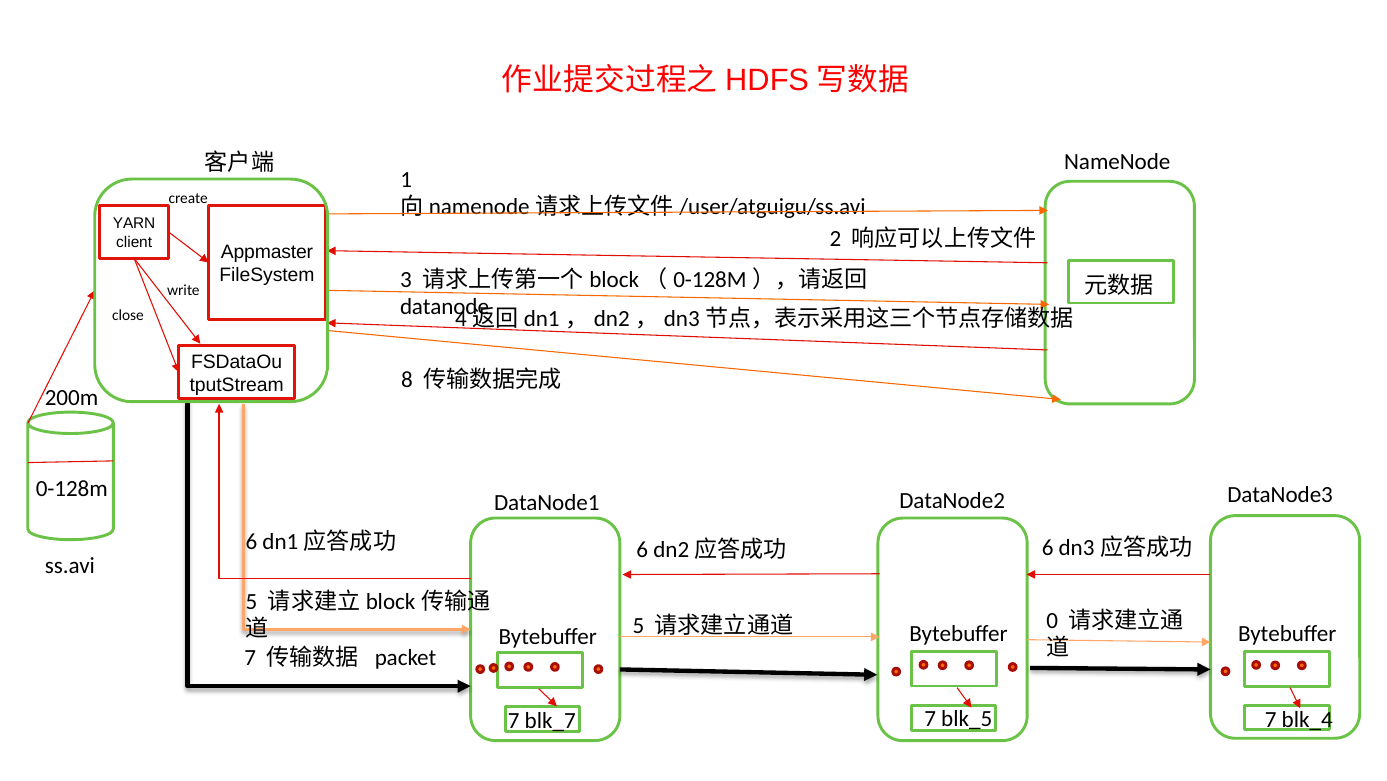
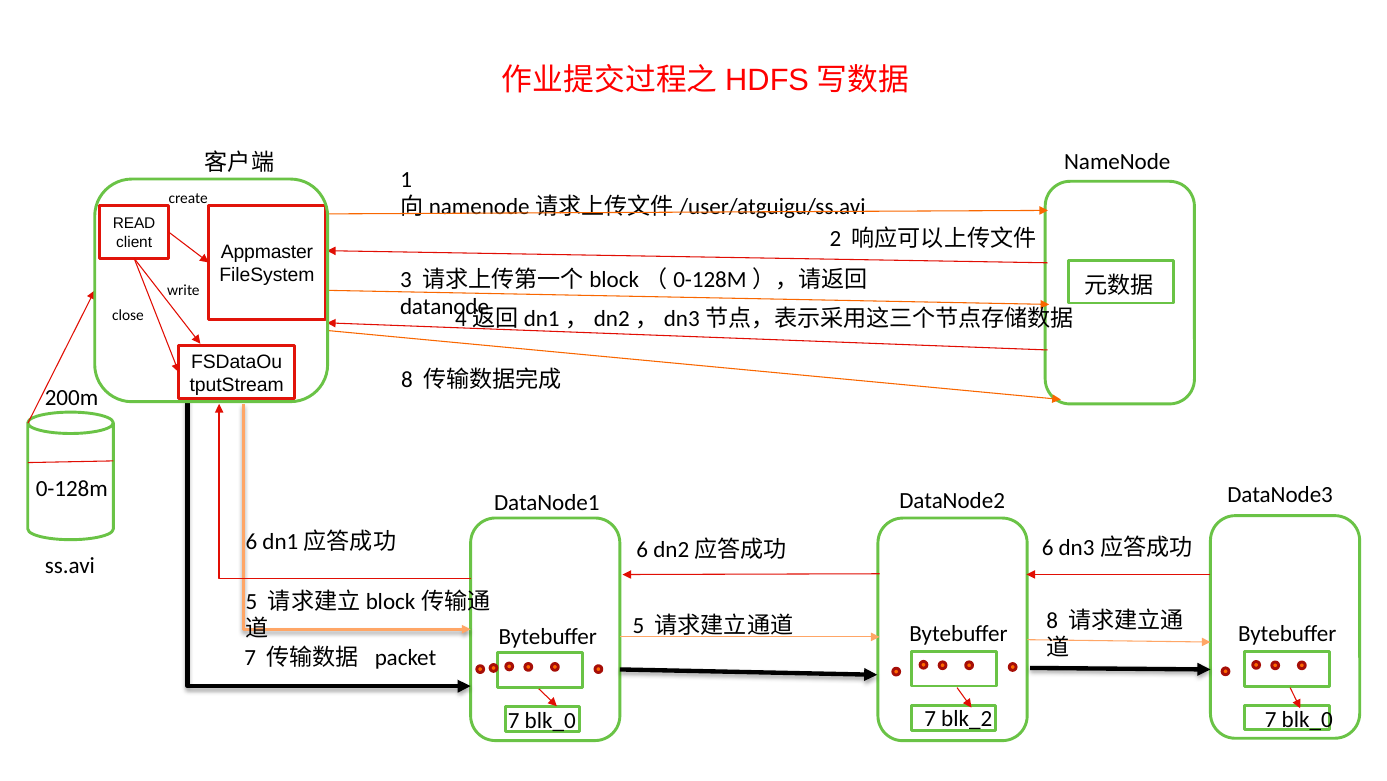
YARN: YARN -> READ (134, 224)
0: 0 -> 8 (1052, 620)
blk_7: blk_7 -> blk_0 (550, 720)
blk_5: blk_5 -> blk_2 (967, 718)
blk_4: blk_4 -> blk_0 (1307, 719)
